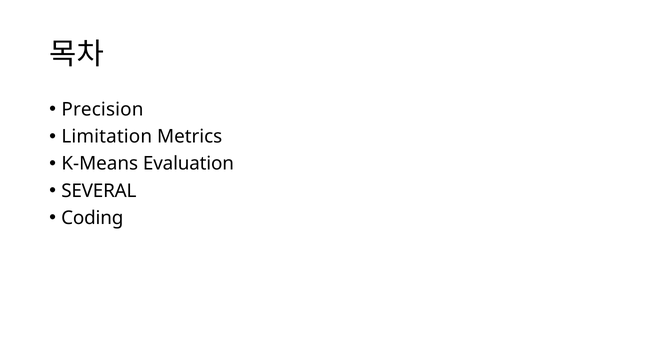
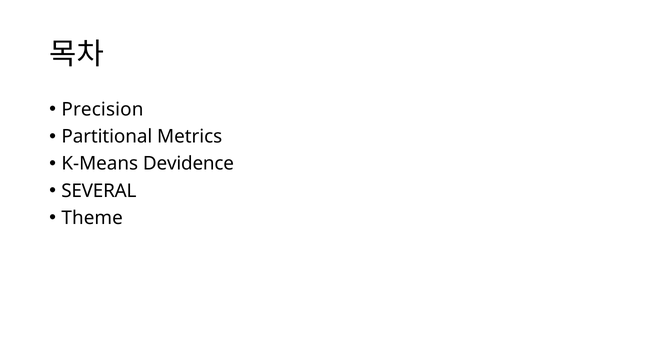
Limitation: Limitation -> Partitional (107, 137)
Evaluation: Evaluation -> Devidence (188, 164)
Coding: Coding -> Theme (92, 218)
